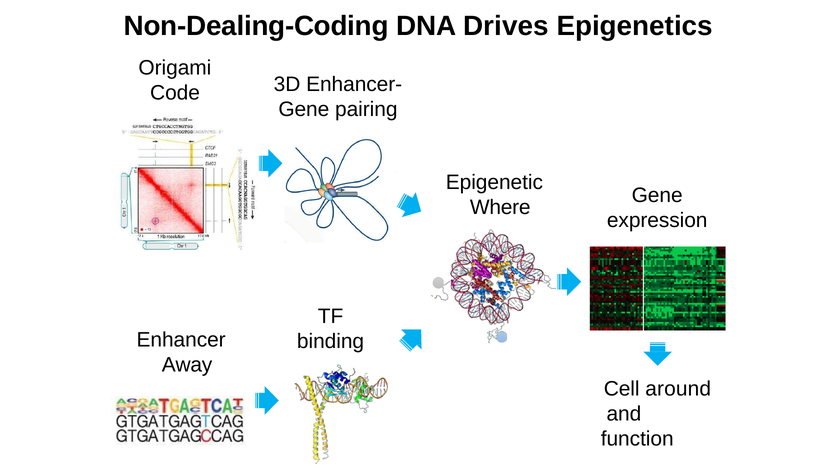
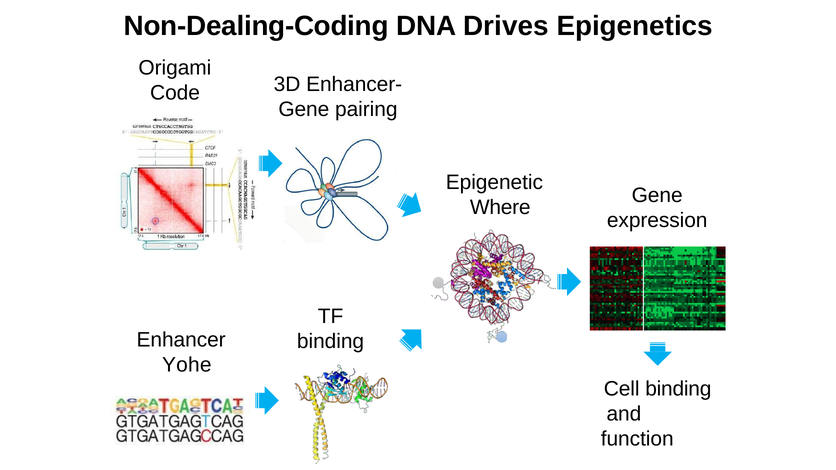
Away: Away -> Yohe (187, 365)
Cell around: around -> binding (678, 389)
